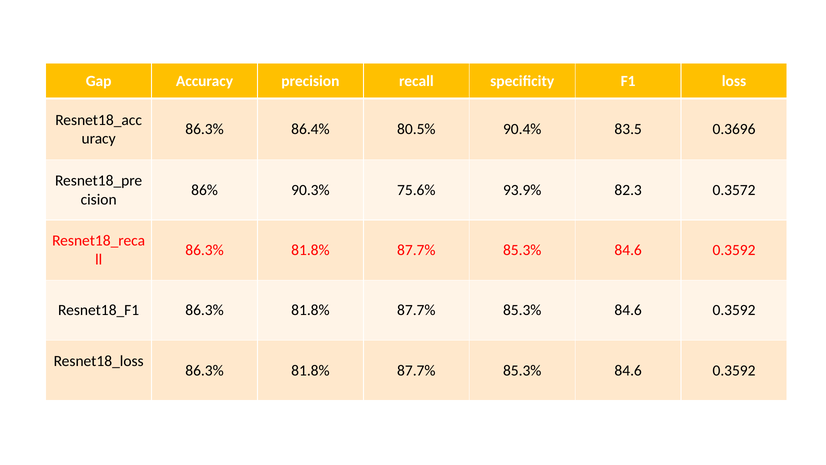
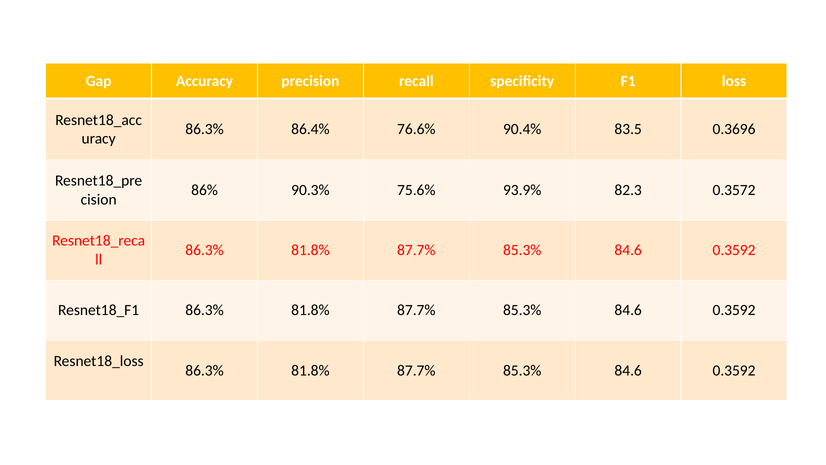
80.5%: 80.5% -> 76.6% (416, 129)
